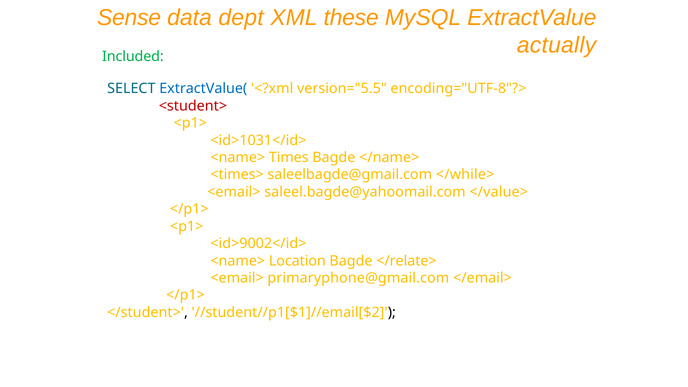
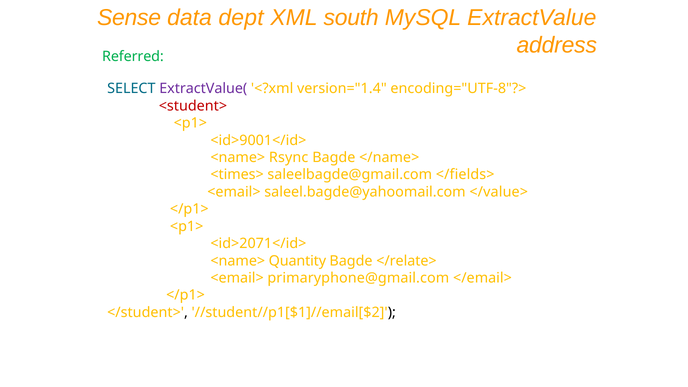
these: these -> south (351, 18)
actually: actually -> address (557, 45)
Included: Included -> Referred (133, 56)
ExtractValue( colour: blue -> purple (203, 89)
version="5.5: version="5.5 -> version="1.4 (342, 89)
<id>1031</id>: <id>1031</id> -> <id>9001</id> (258, 140)
Times: Times -> Rsync (289, 158)
</while>: </while> -> </fields> (465, 175)
<id>9002</id>: <id>9002</id> -> <id>2071</id> (258, 244)
Location: Location -> Quantity (297, 261)
